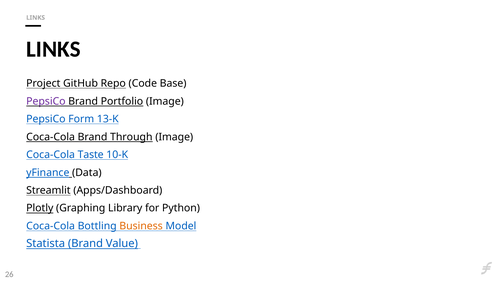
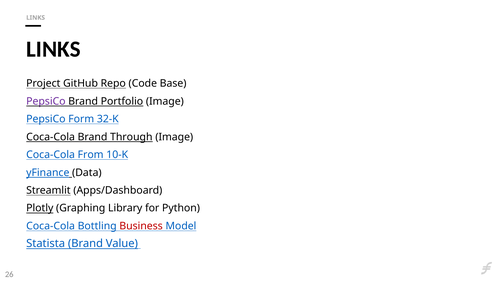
13-K: 13-K -> 32-K (108, 119)
Taste: Taste -> From (91, 155)
Business colour: orange -> red (141, 226)
